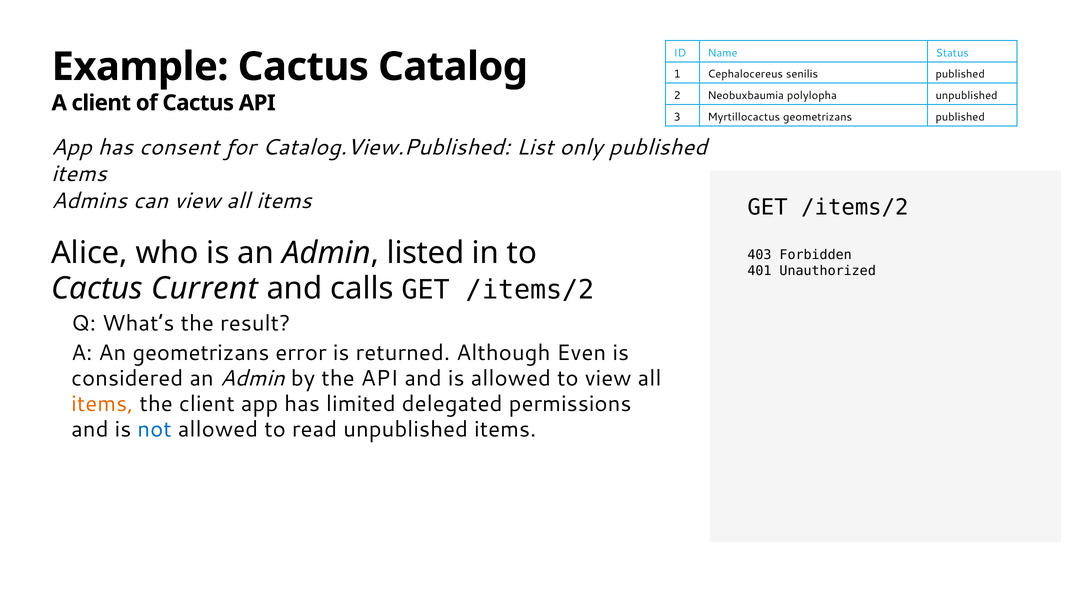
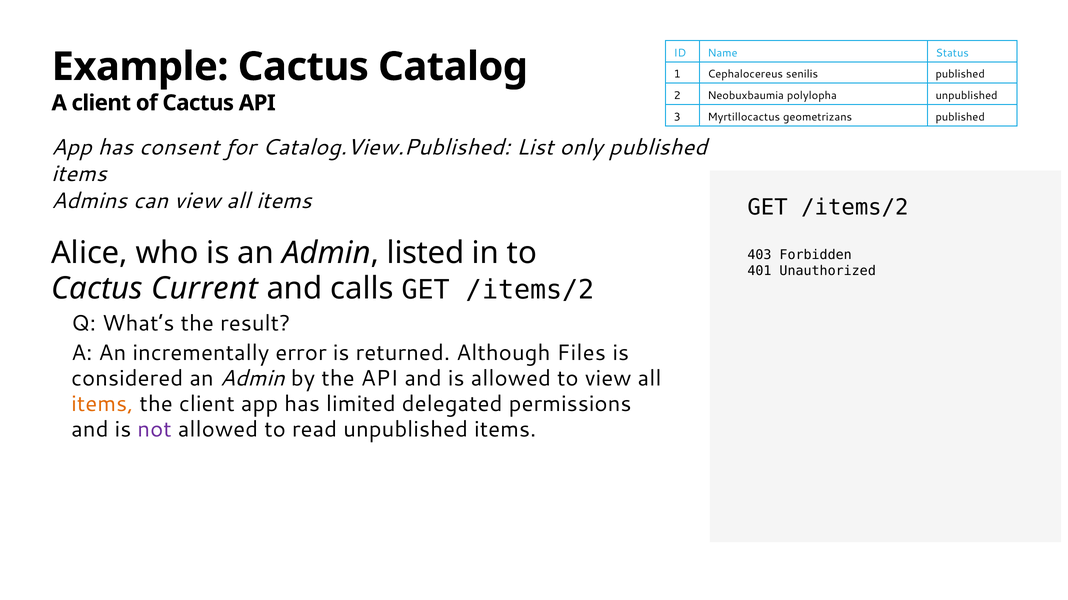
An geometrizans: geometrizans -> incrementally (201, 354)
Even: Even -> Files (581, 354)
not colour: blue -> purple (155, 430)
